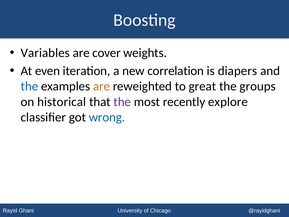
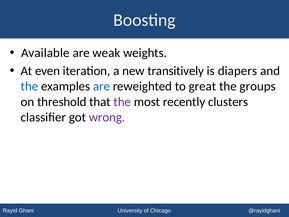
Variables: Variables -> Available (45, 53)
cover: cover -> weak (106, 53)
correlation: correlation -> transitively (176, 71)
are colour: orange -> blue (102, 86)
historical: historical -> threshold (62, 102)
explore: explore -> clusters (228, 102)
wrong colour: blue -> purple (107, 117)
